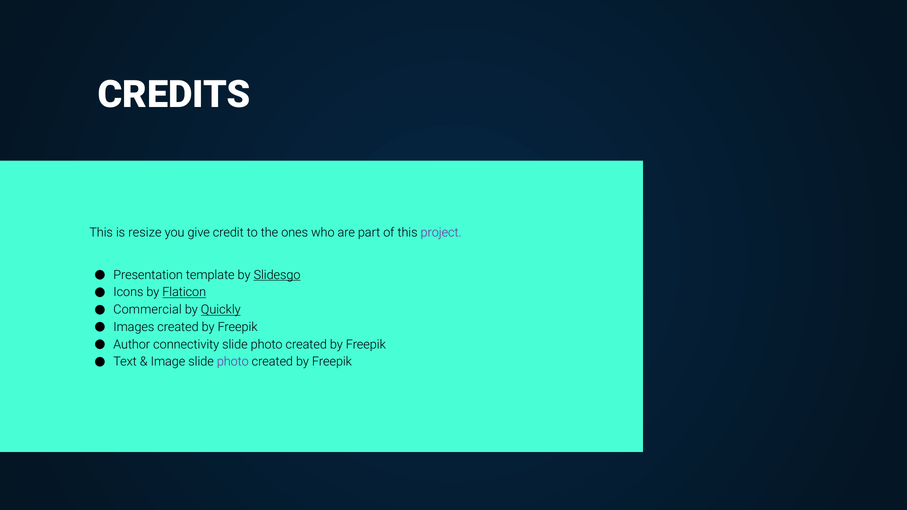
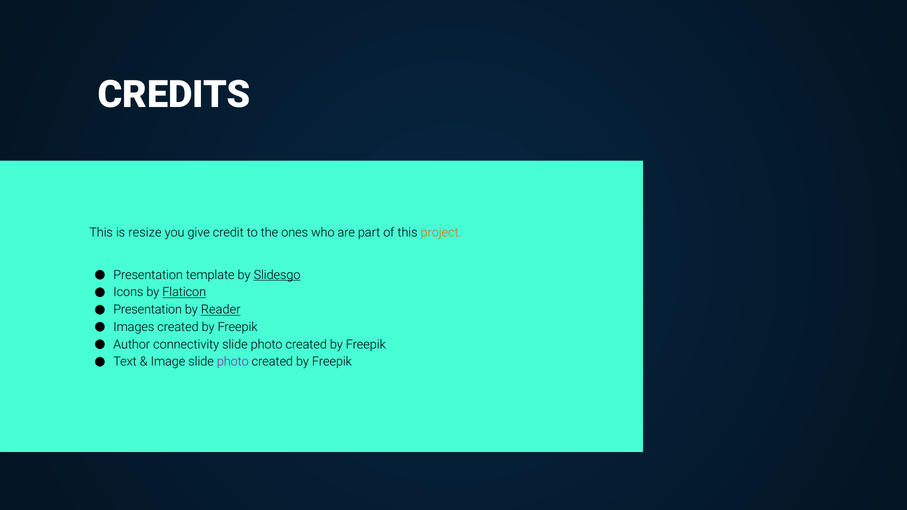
project colour: purple -> orange (441, 233)
Commercial: Commercial -> Presentation (148, 310)
Quickly: Quickly -> Reader (221, 310)
